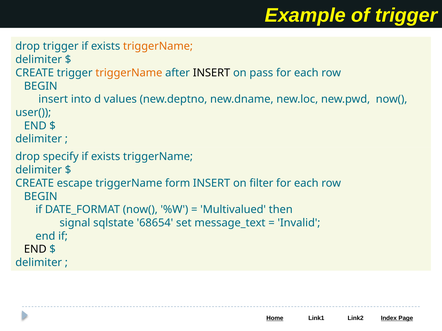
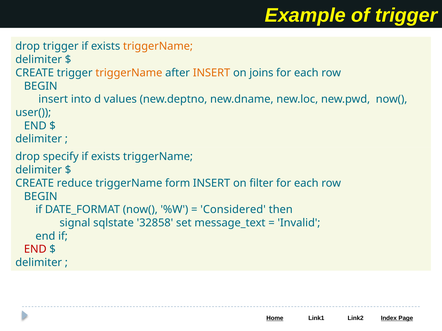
INSERT colour: black -> orange (212, 73)
pass: pass -> joins (261, 73)
escape: escape -> reduce (75, 183)
Multivalued: Multivalued -> Considered (233, 210)
68654: 68654 -> 32858 (155, 223)
END colour: black -> red (35, 250)
